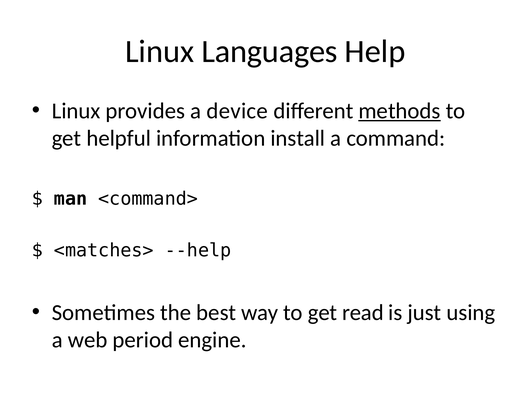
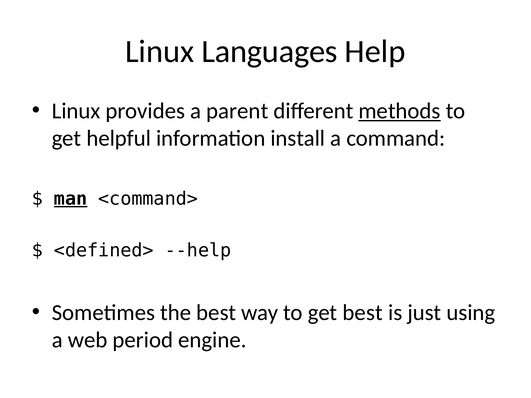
device: device -> parent (237, 111)
man underline: none -> present (71, 199)
<matches>: <matches> -> <defined> (104, 251)
get read: read -> best (363, 313)
